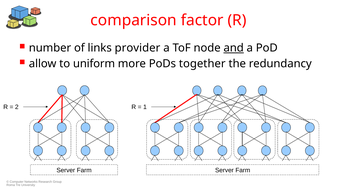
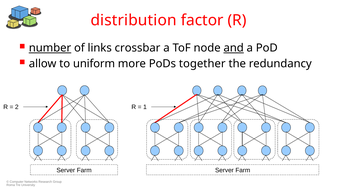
comparison: comparison -> distribution (134, 20)
number underline: none -> present (50, 48)
provider: provider -> crossbar (138, 48)
